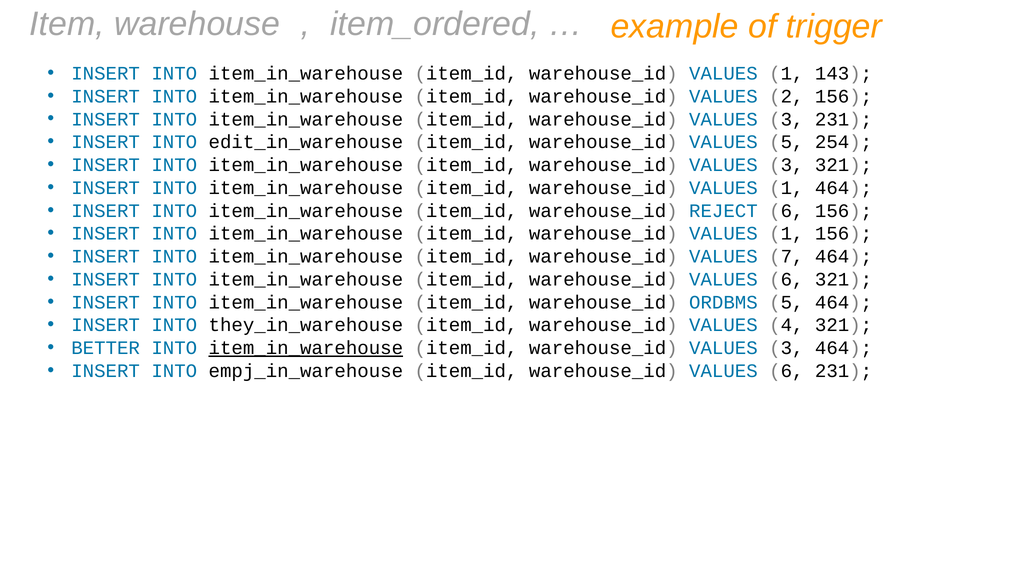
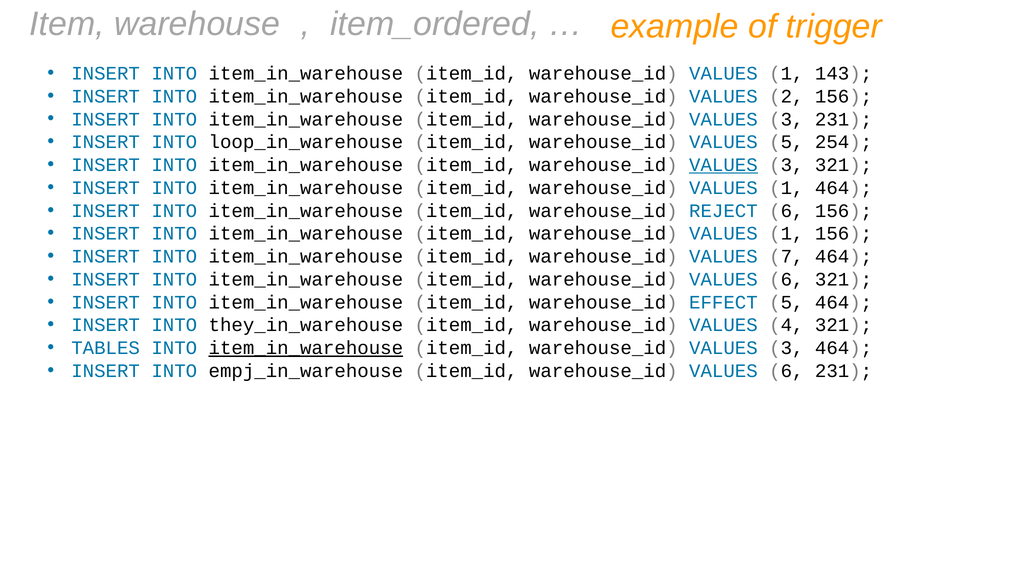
edit_in_warehouse: edit_in_warehouse -> loop_in_warehouse (306, 142)
VALUES underline: none -> present (723, 165)
ORDBMS: ORDBMS -> EFFECT (723, 302)
BETTER: BETTER -> TABLES (106, 348)
